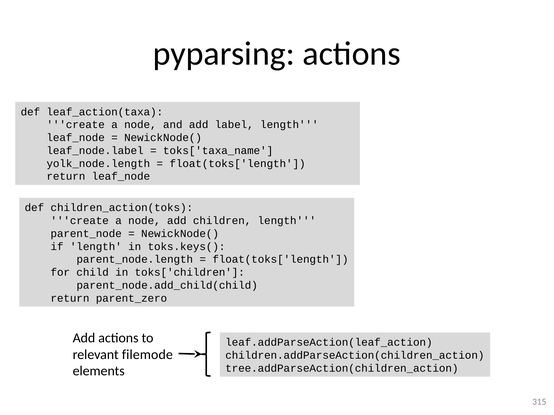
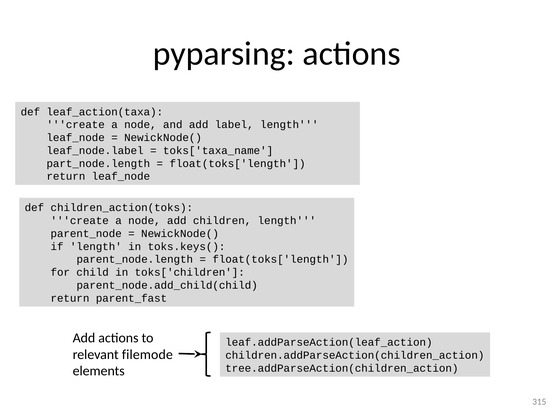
yolk_node.length: yolk_node.length -> part_node.length (98, 164)
parent_zero: parent_zero -> parent_fast (131, 299)
